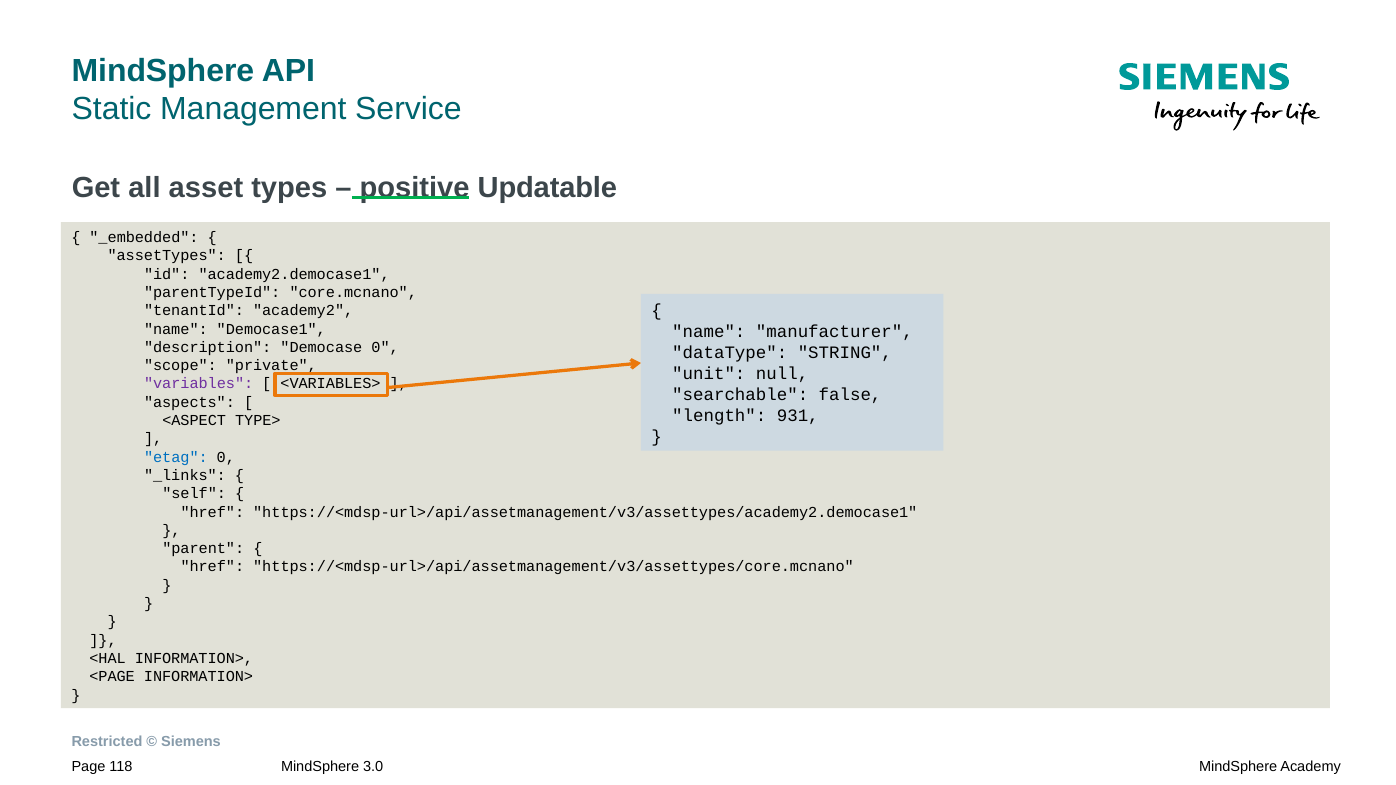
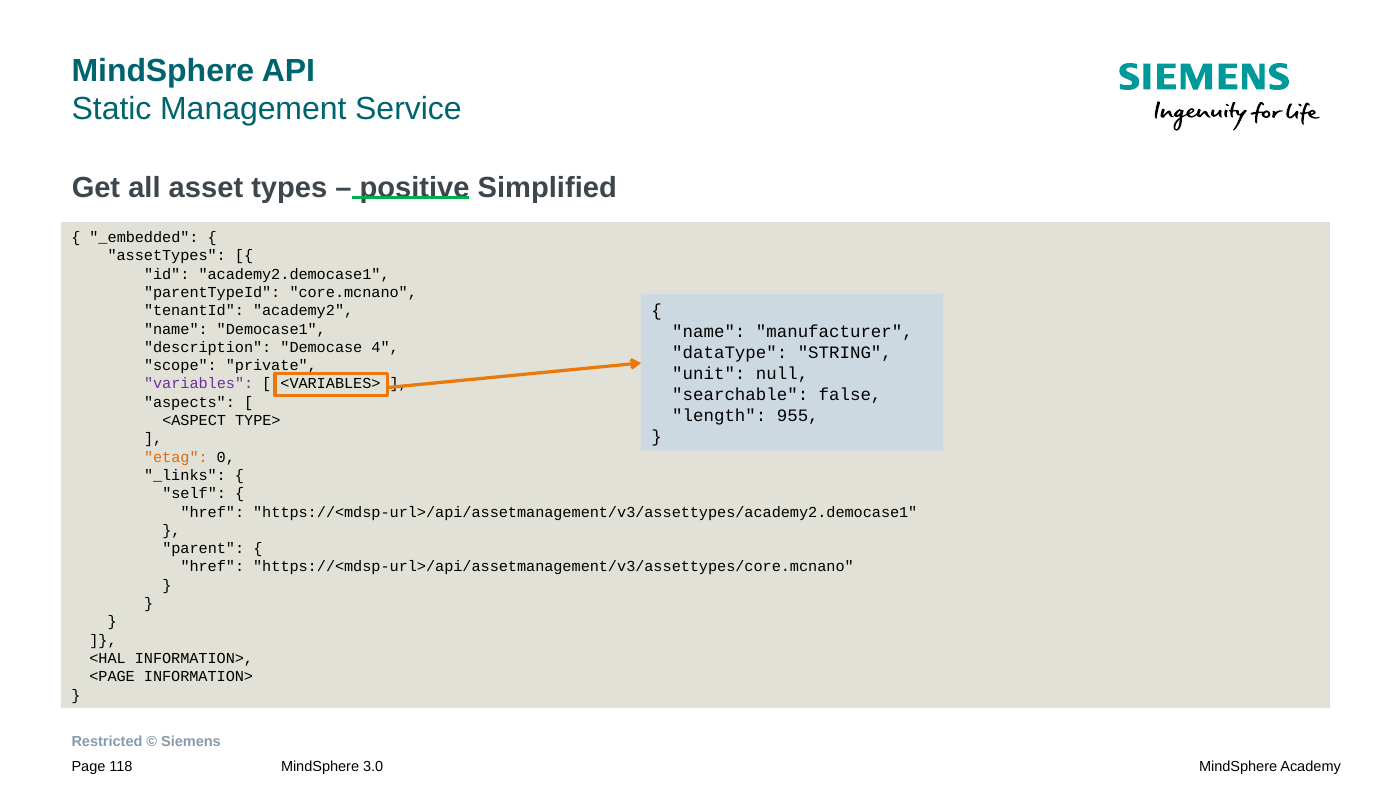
Updatable: Updatable -> Simplified (547, 188)
Democase 0: 0 -> 4 (385, 347)
931: 931 -> 955 (798, 416)
etag colour: blue -> orange (176, 457)
